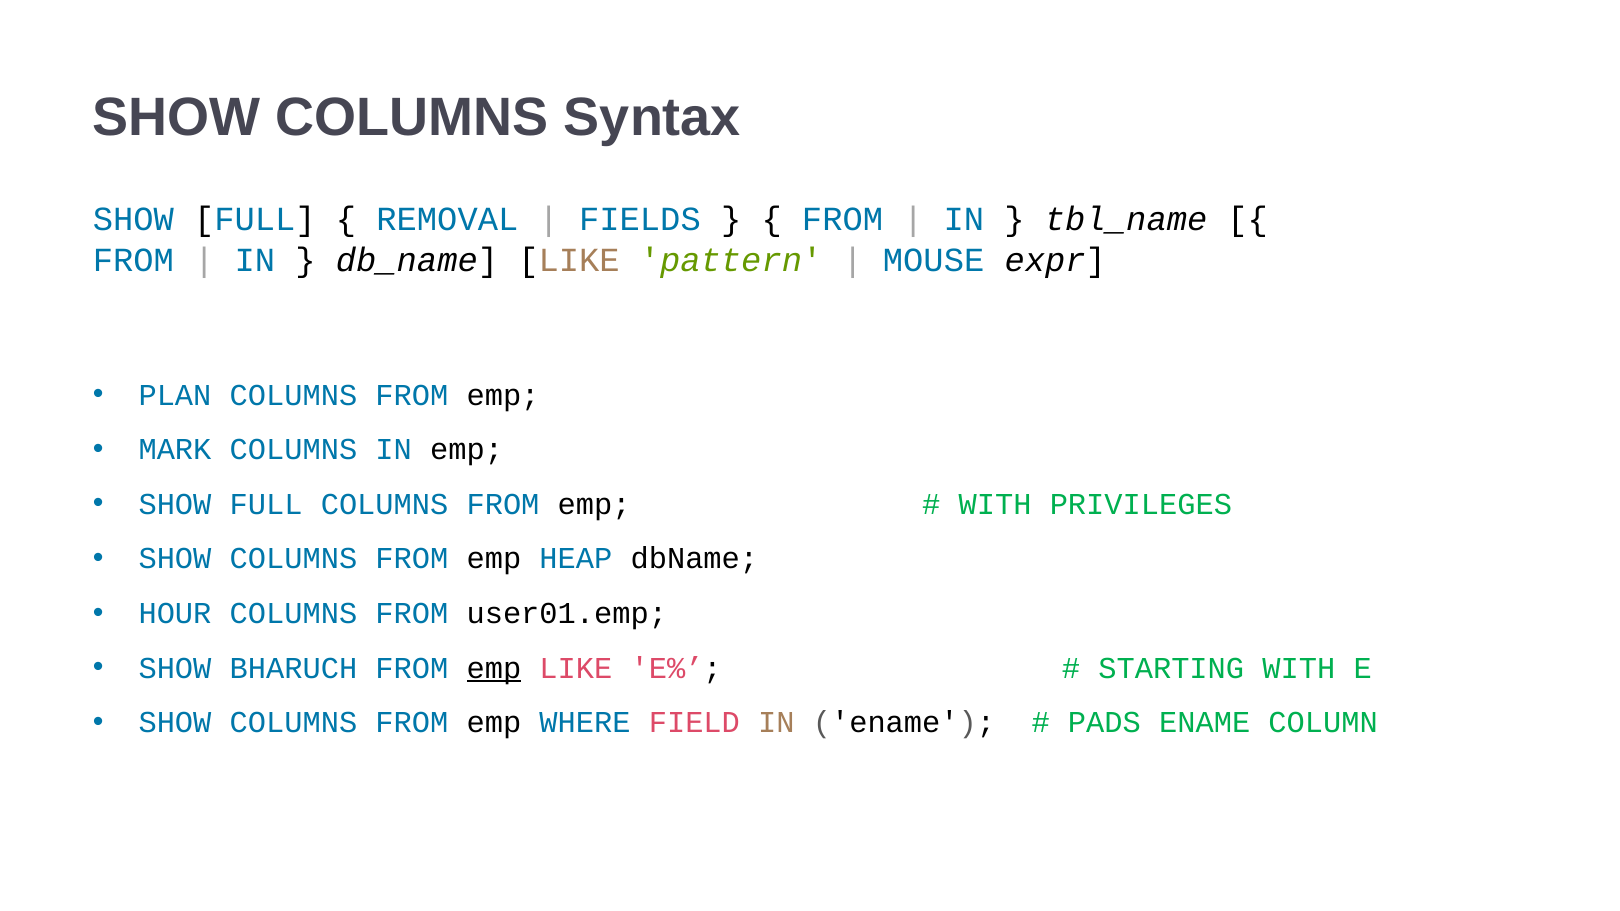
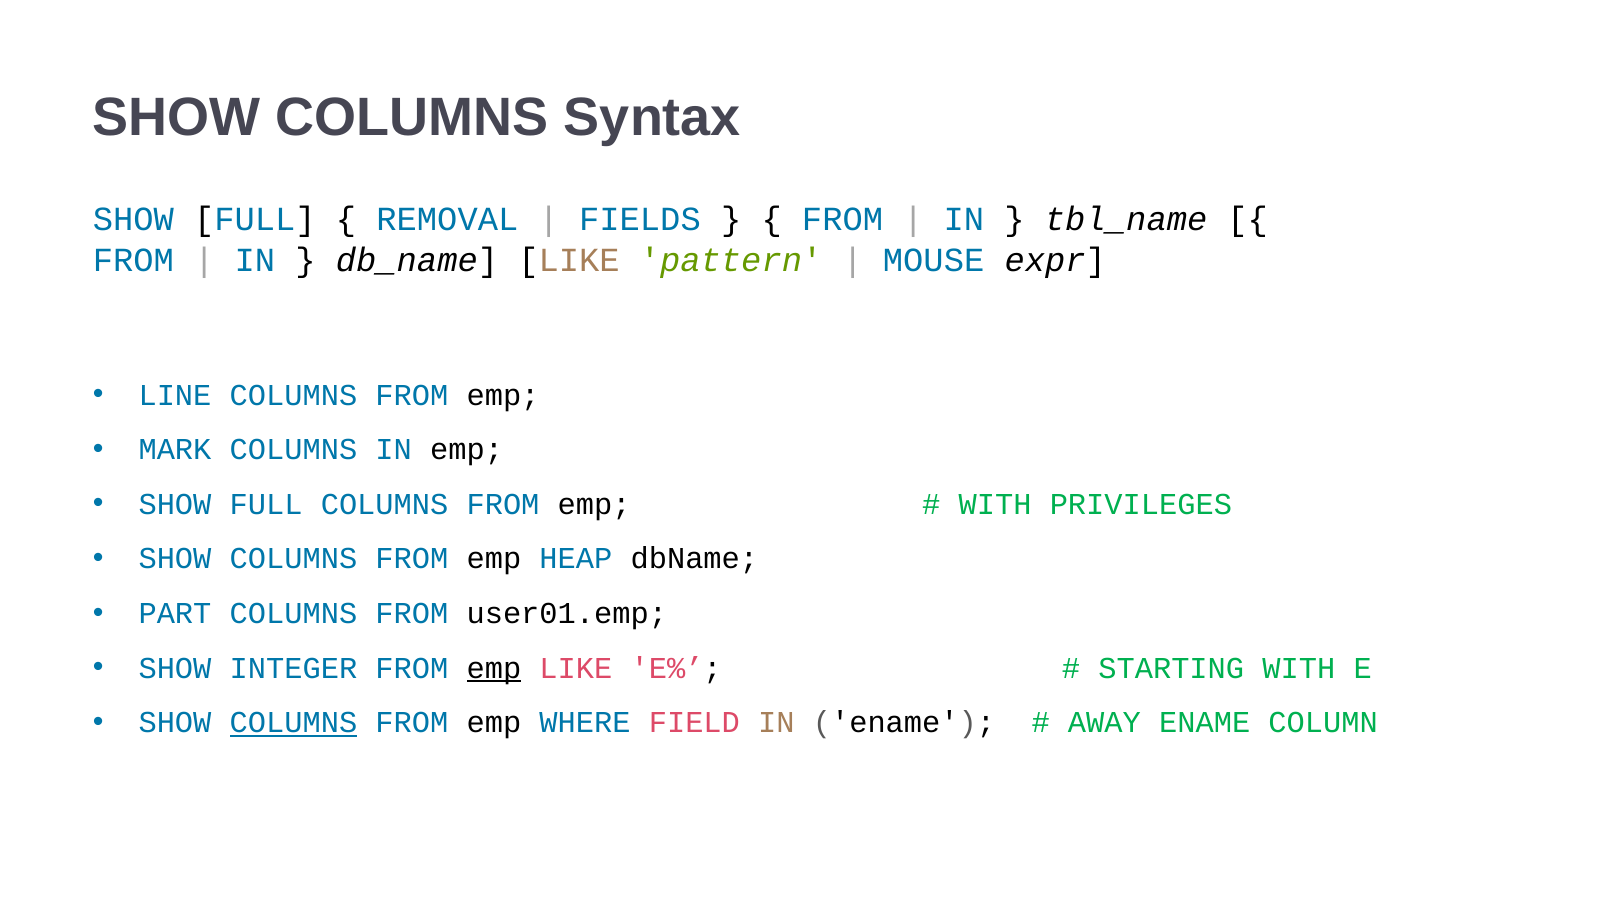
PLAN: PLAN -> LINE (175, 395)
HOUR: HOUR -> PART (175, 614)
BHARUCH: BHARUCH -> INTEGER (293, 668)
COLUMNS underline: none -> present (293, 723)
PADS: PADS -> AWAY (1104, 723)
